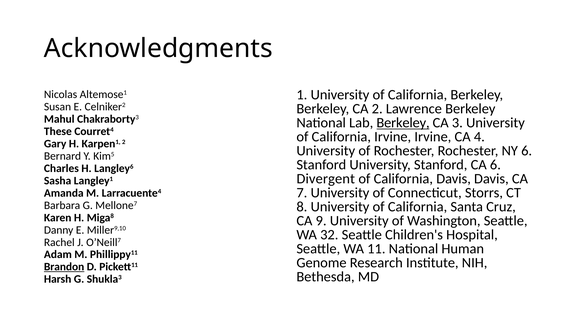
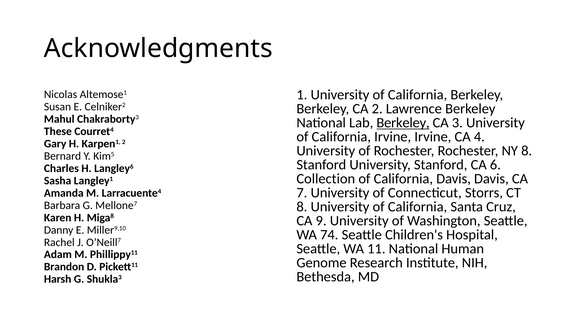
NY 6: 6 -> 8 (527, 151)
Divergent: Divergent -> Collection (326, 179)
32: 32 -> 74 (329, 235)
Brandon underline: present -> none (64, 267)
